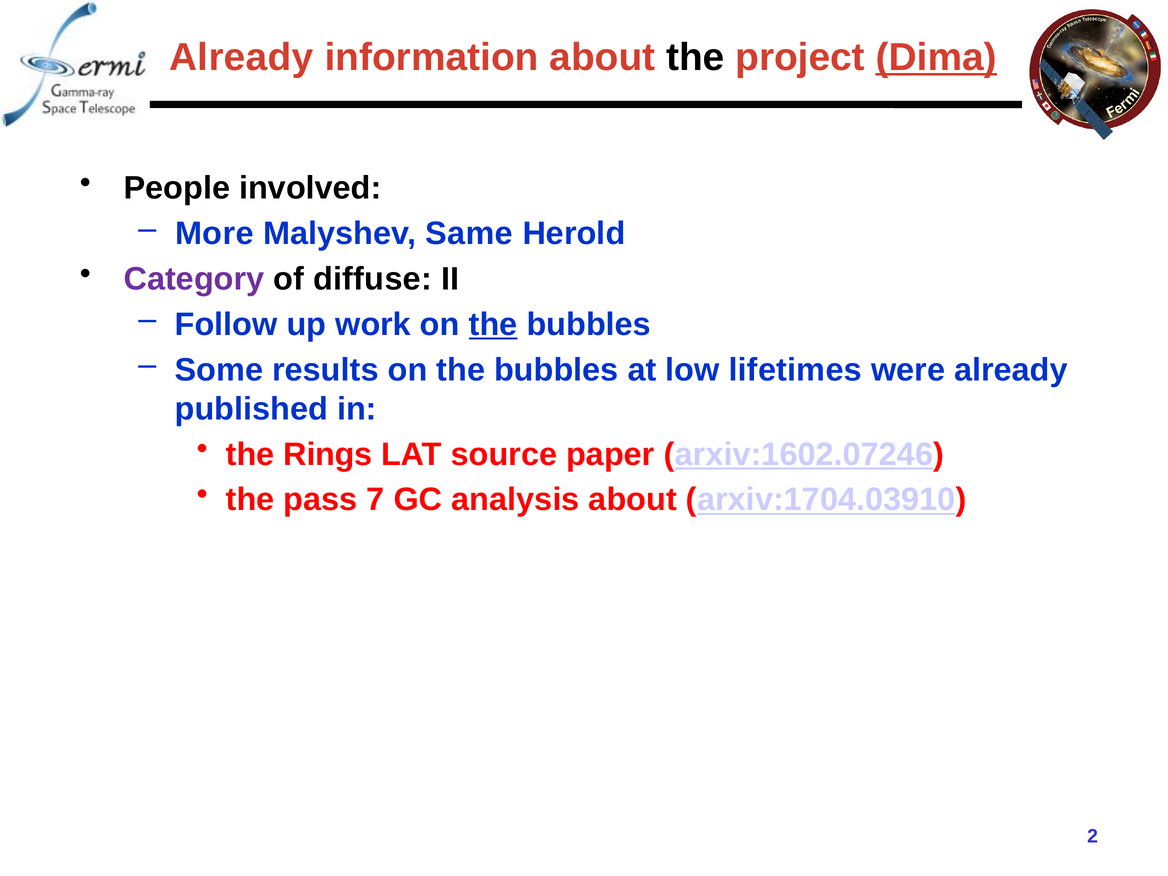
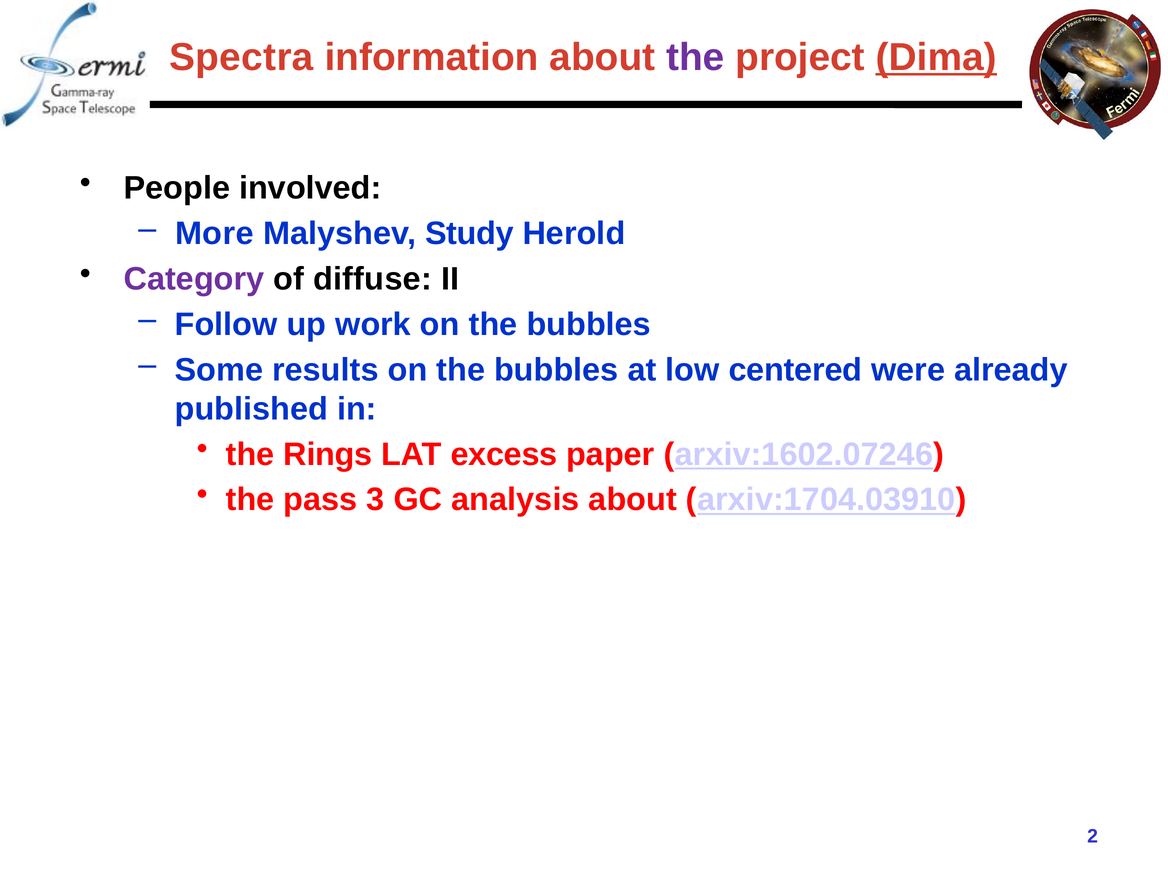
Already: Already -> Spectra (241, 57)
the colour: black -> purple (695, 57)
Same: Same -> Study (469, 234)
the underline: present -> none (493, 325)
lifetimes: lifetimes -> centered (795, 370)
source: source -> excess (504, 454)
7: 7 -> 3 (375, 500)
